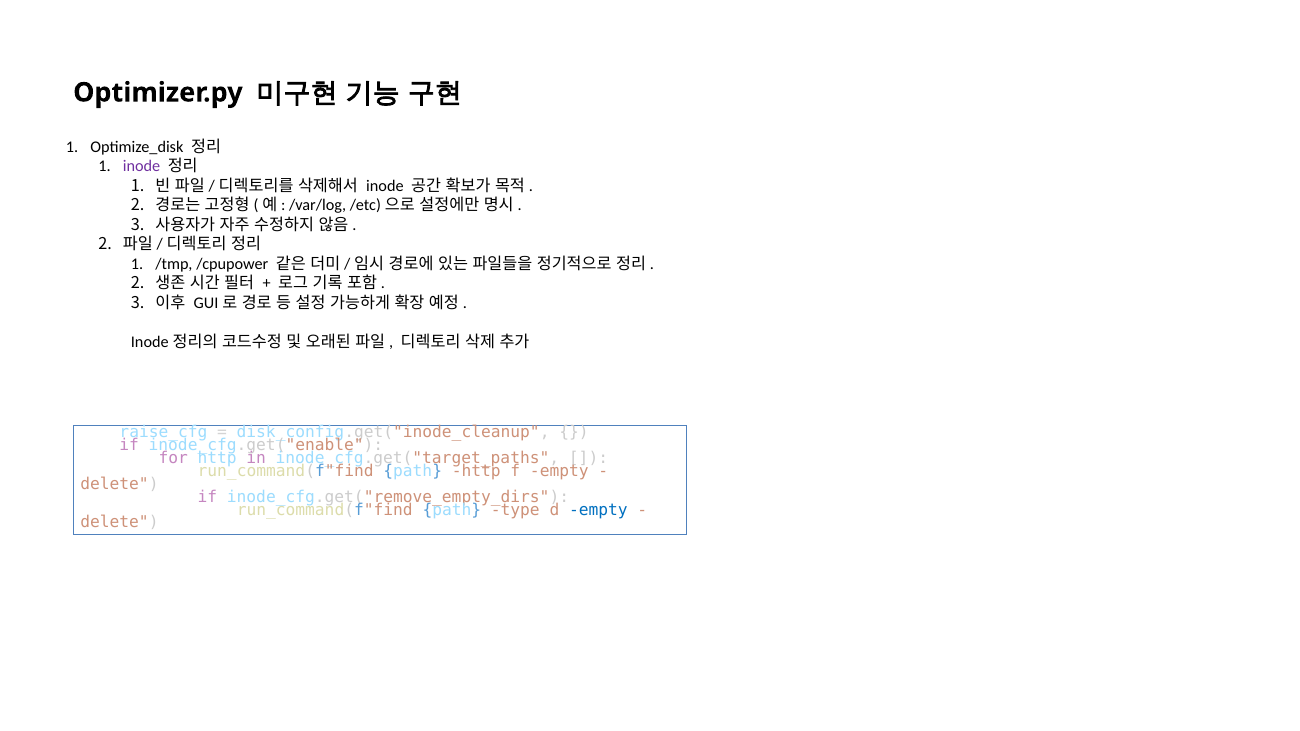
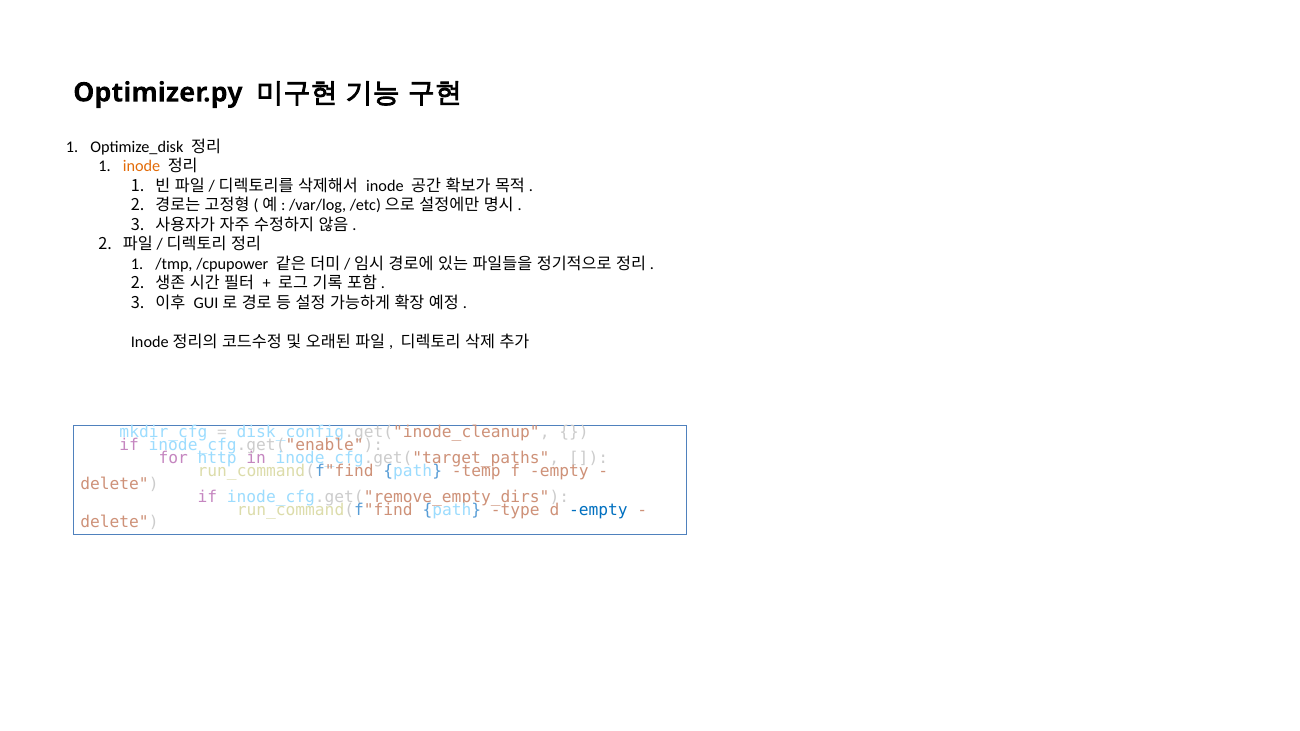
inode colour: purple -> orange (142, 166)
raise_cfg: raise_cfg -> mkdir_cfg (163, 433)
path http: http -> temp (476, 471)
